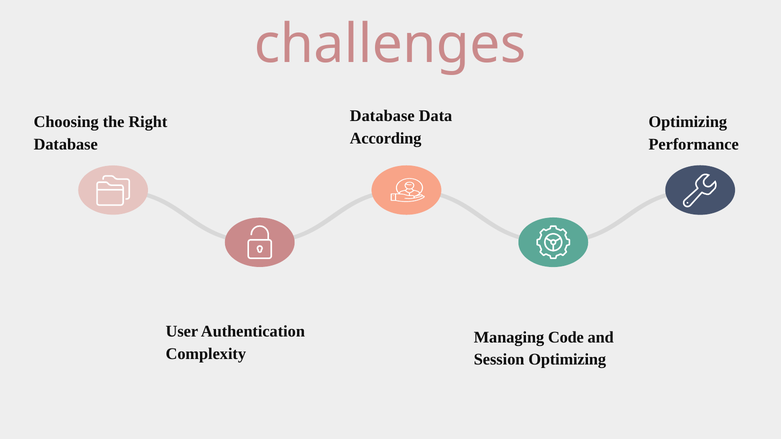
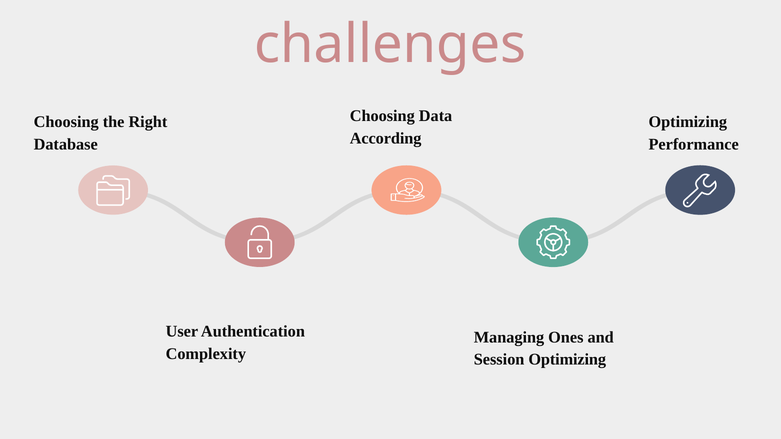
Database: Database -> Choosing (382, 116)
Code: Code -> Ones (566, 337)
